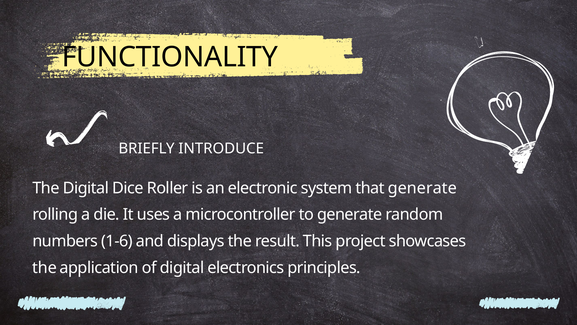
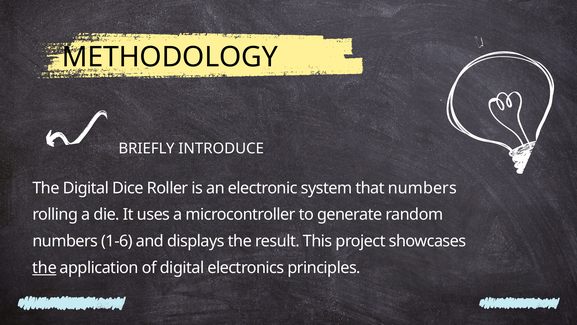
FUNCTIONALITY: FUNCTIONALITY -> METHODOLOGY (170, 57)
that generate: generate -> numbers (422, 188)
the underline: none -> present (44, 267)
